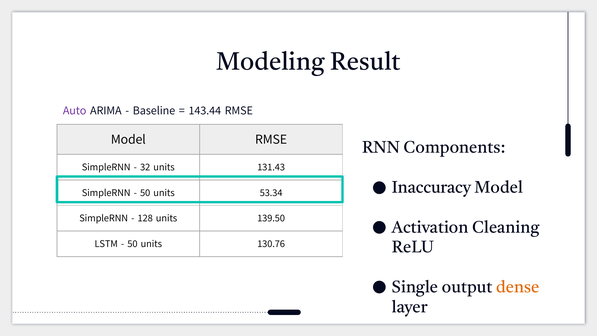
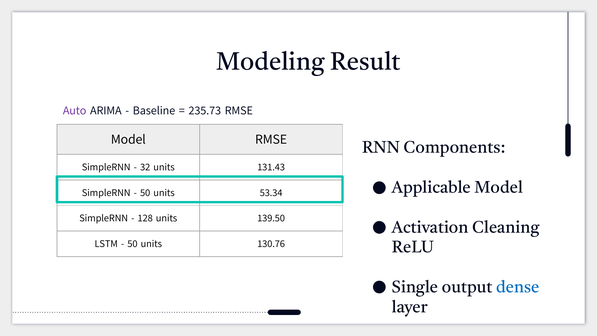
143.44: 143.44 -> 235.73 (205, 111)
Inaccuracy: Inaccuracy -> Applicable (431, 187)
dense colour: orange -> blue (518, 287)
